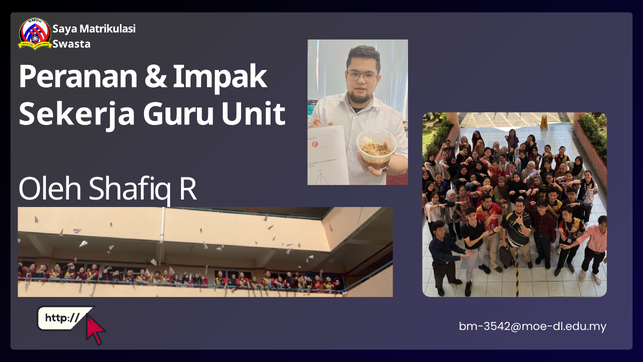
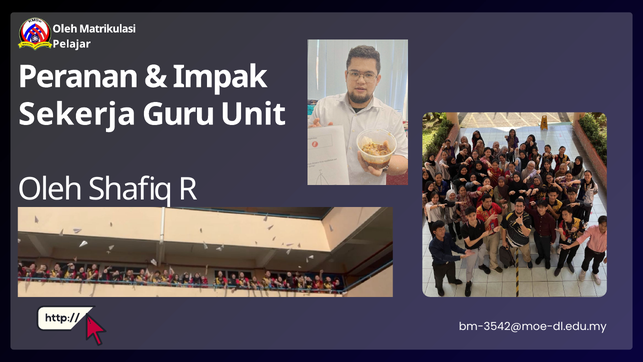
Saya: Saya -> Oleh (65, 29)
Swasta: Swasta -> Pelajar (72, 44)
